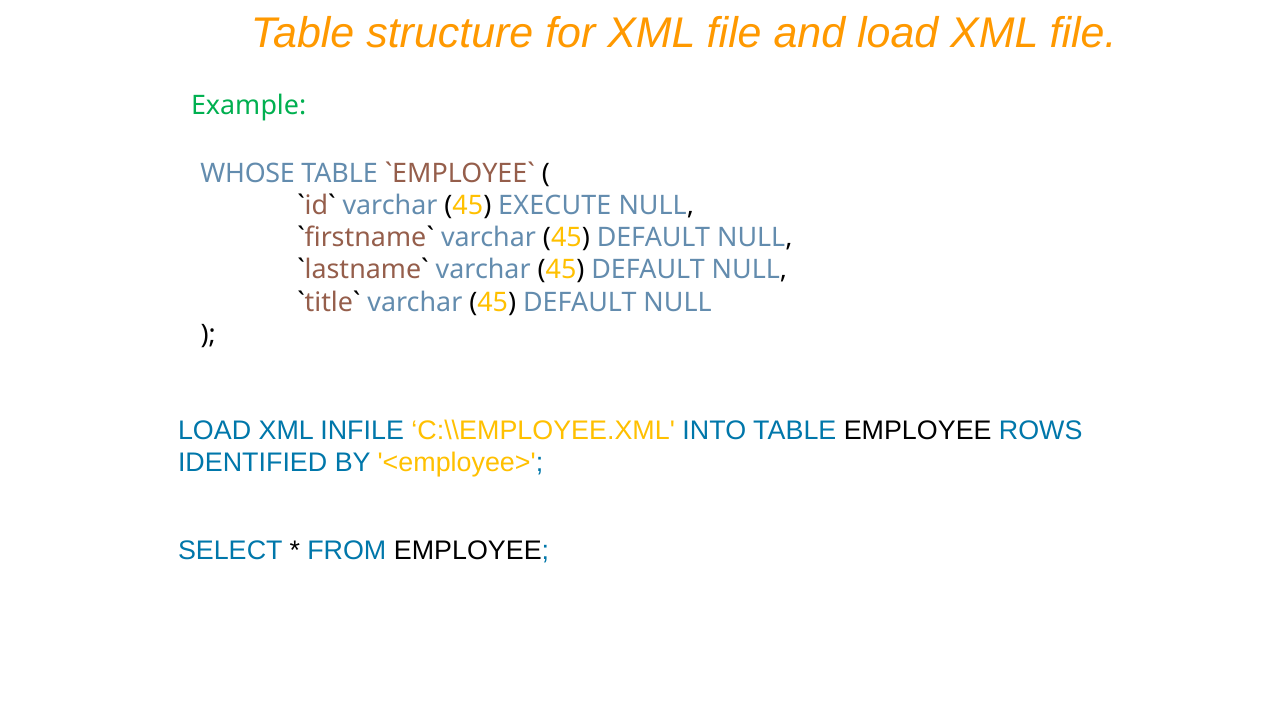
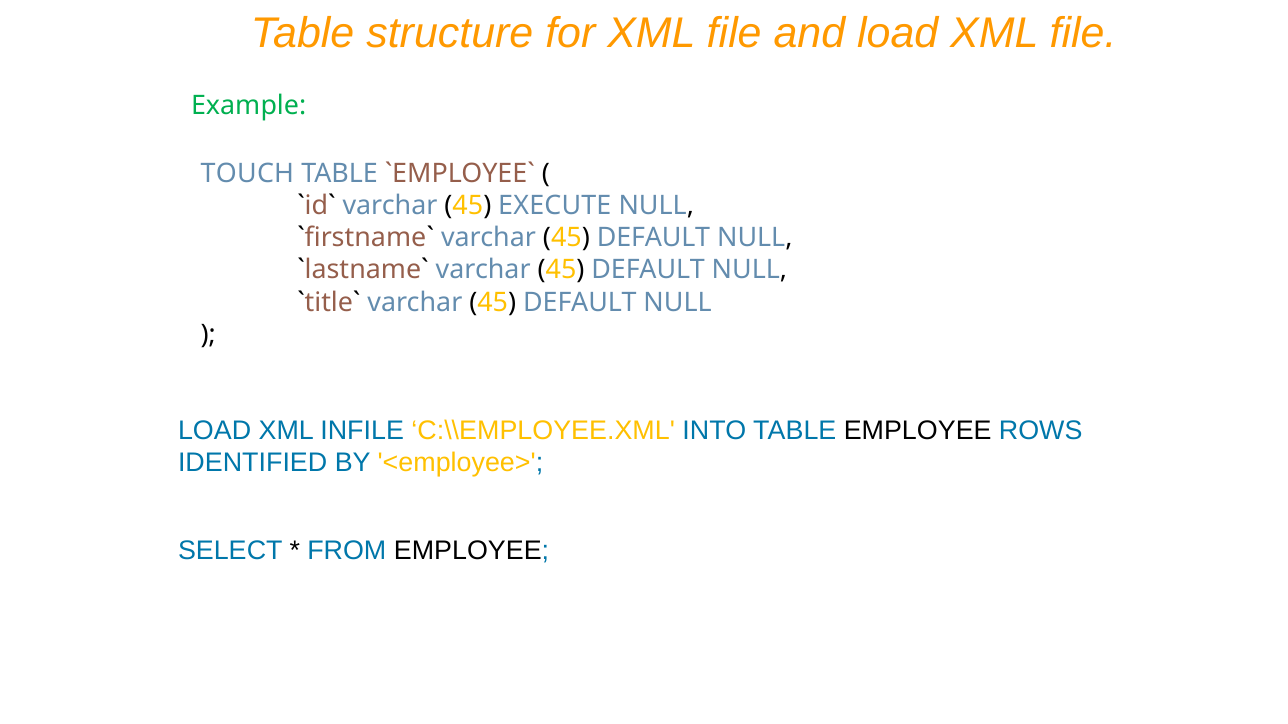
WHOSE: WHOSE -> TOUCH (247, 174)
